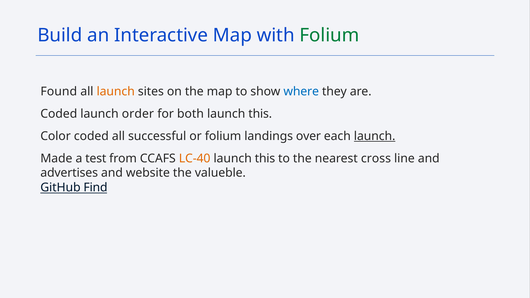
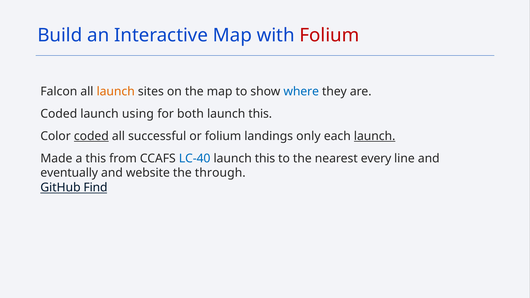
Folium colour: green -> red (329, 35)
Found: Found -> Falcon (59, 92)
order: order -> using (138, 114)
coded underline: none -> present (91, 136)
over: over -> only (308, 136)
a test: test -> this (96, 158)
LC-40 colour: orange -> blue (195, 158)
cross: cross -> every (376, 158)
advertises: advertises -> eventually (69, 173)
valueble: valueble -> through (220, 173)
